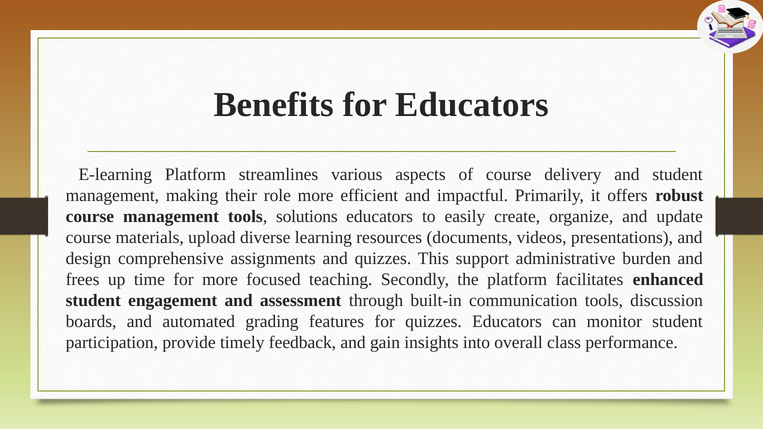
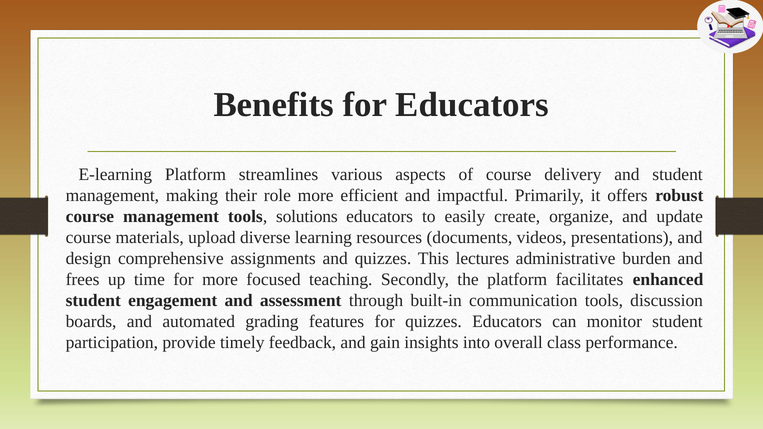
support: support -> lectures (482, 258)
